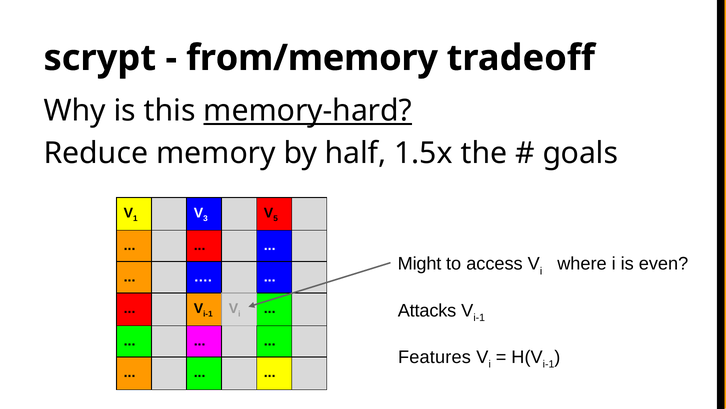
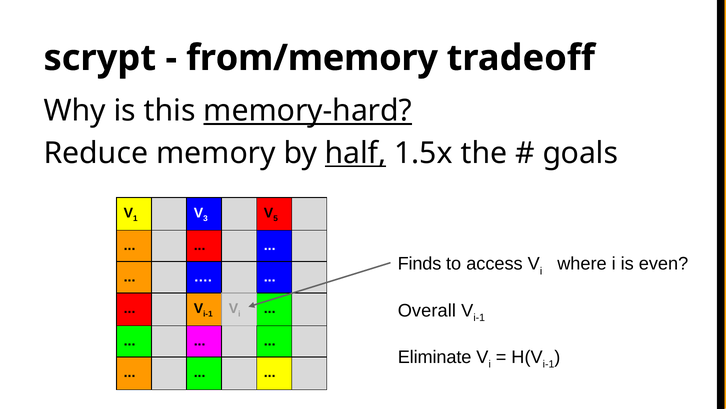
half underline: none -> present (356, 153)
Might: Might -> Finds (420, 264)
Attacks: Attacks -> Overall (427, 310)
Features: Features -> Eliminate (435, 357)
